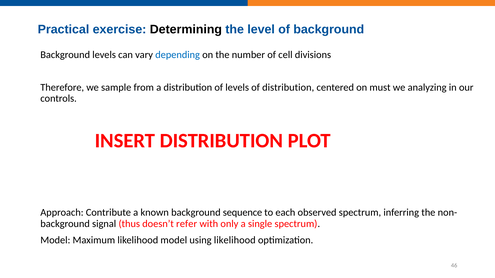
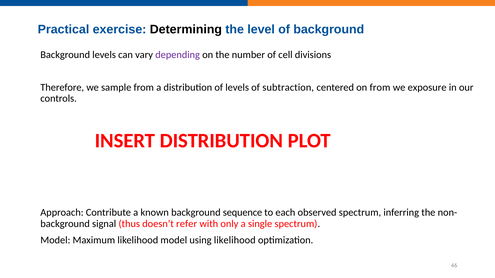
depending colour: blue -> purple (178, 55)
of distribution: distribution -> subtraction (288, 88)
on must: must -> from (380, 88)
analyzing: analyzing -> exposure (427, 88)
